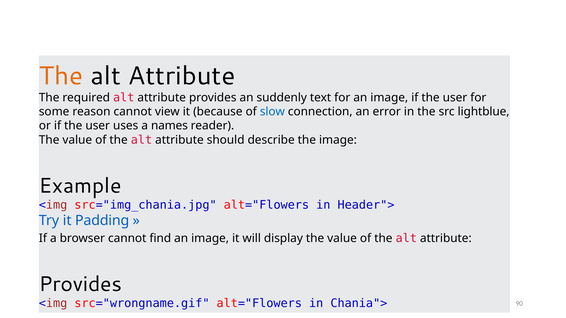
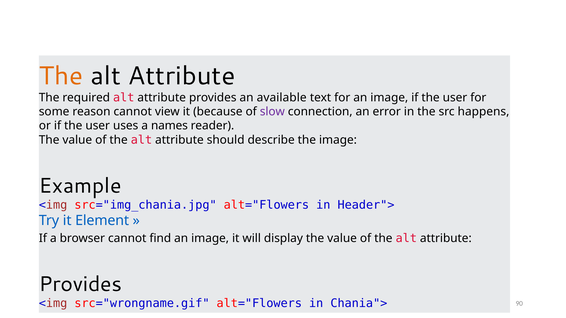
suddenly: suddenly -> available (282, 98)
slow colour: blue -> purple (272, 112)
lightblue: lightblue -> happens (484, 112)
Padding: Padding -> Element (102, 221)
